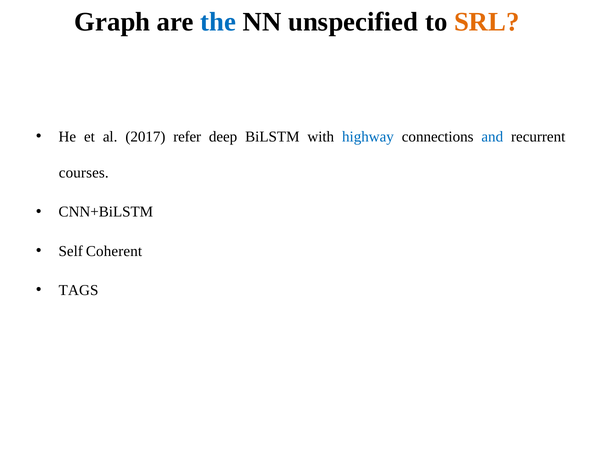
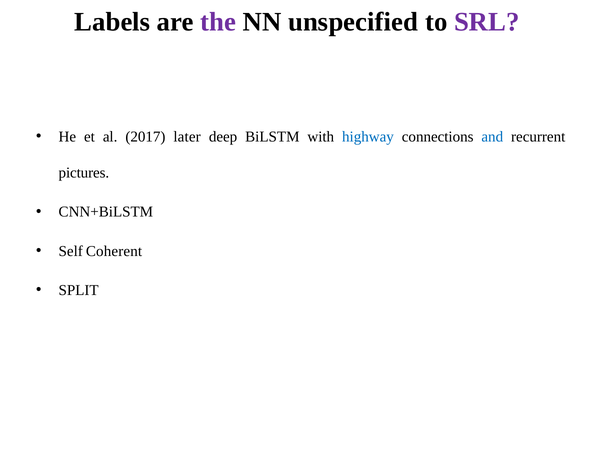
Graph: Graph -> Labels (112, 22)
the colour: blue -> purple (218, 22)
SRL colour: orange -> purple (487, 22)
refer: refer -> later (187, 136)
courses: courses -> pictures (84, 173)
TAGS: TAGS -> SPLIT (79, 290)
